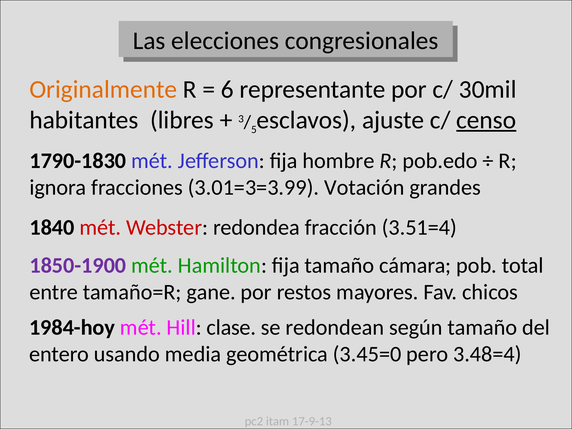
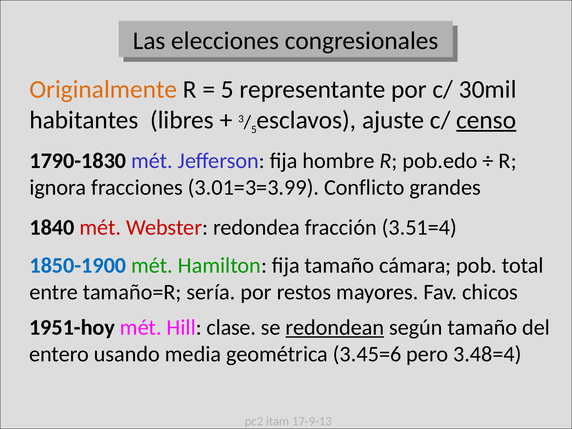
6: 6 -> 5 (227, 89)
Votación: Votación -> Conflicto (364, 187)
1850-1900 colour: purple -> blue (78, 266)
gane: gane -> sería (211, 292)
1984-hoy: 1984-hoy -> 1951-hoy (72, 328)
redondean underline: none -> present (335, 328)
3.45=0: 3.45=0 -> 3.45=6 (367, 354)
